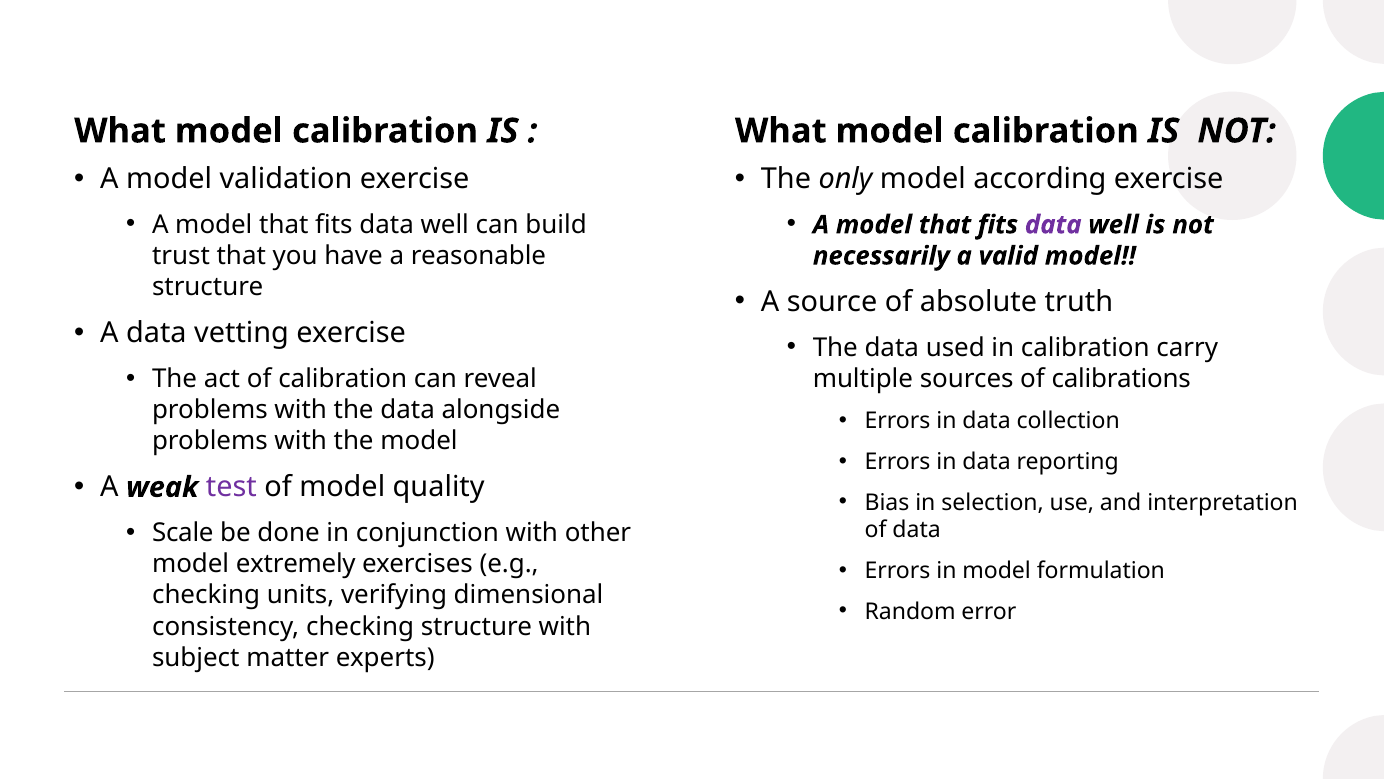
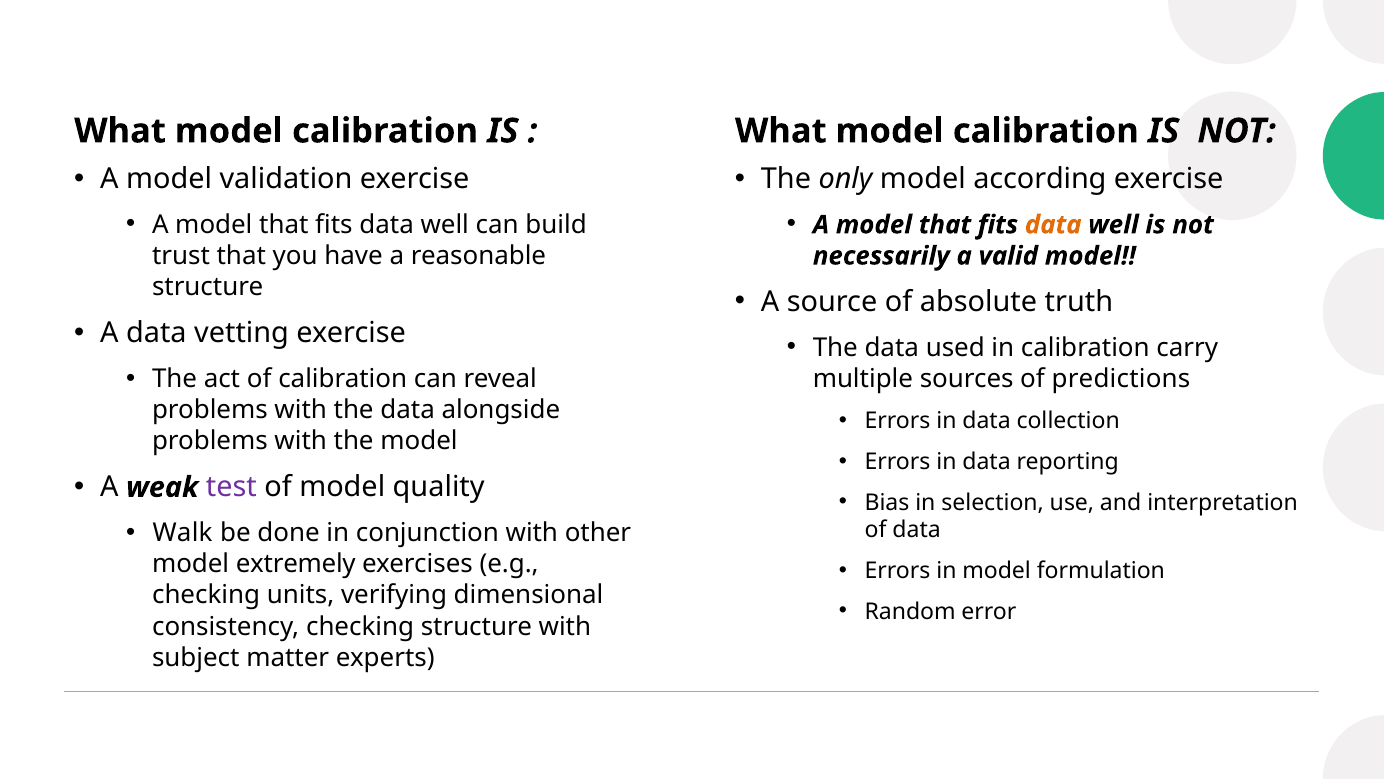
data colour: purple -> orange (1053, 225)
calibrations: calibrations -> predictions (1121, 379)
Scale: Scale -> Walk (183, 533)
